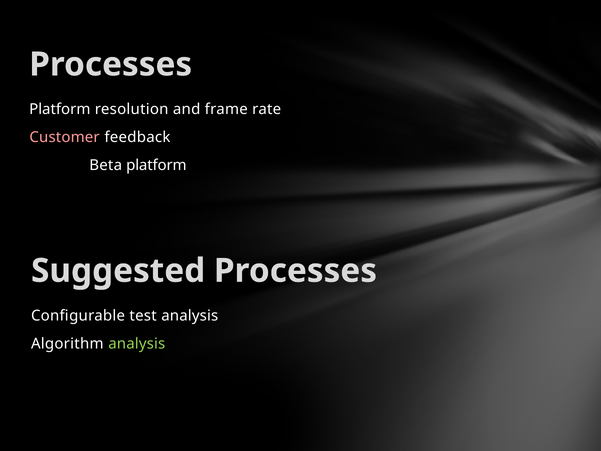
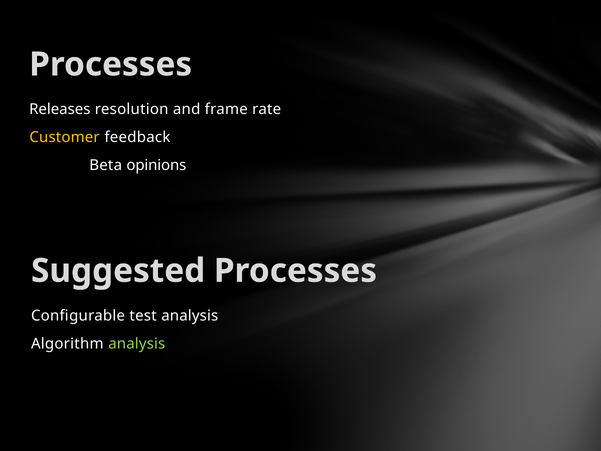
Platform: Platform -> Releases (60, 109)
Customer colour: pink -> yellow (65, 137)
Beta platform: platform -> opinions (156, 165)
